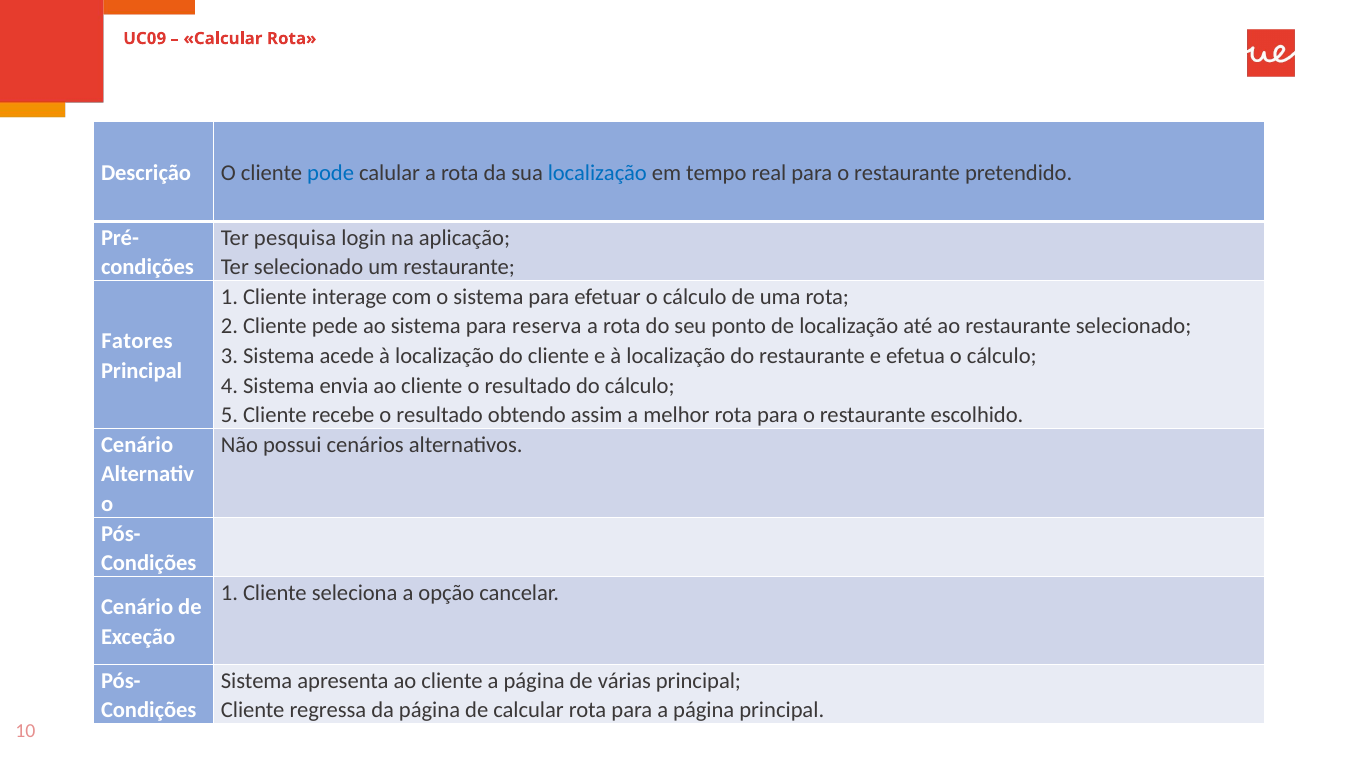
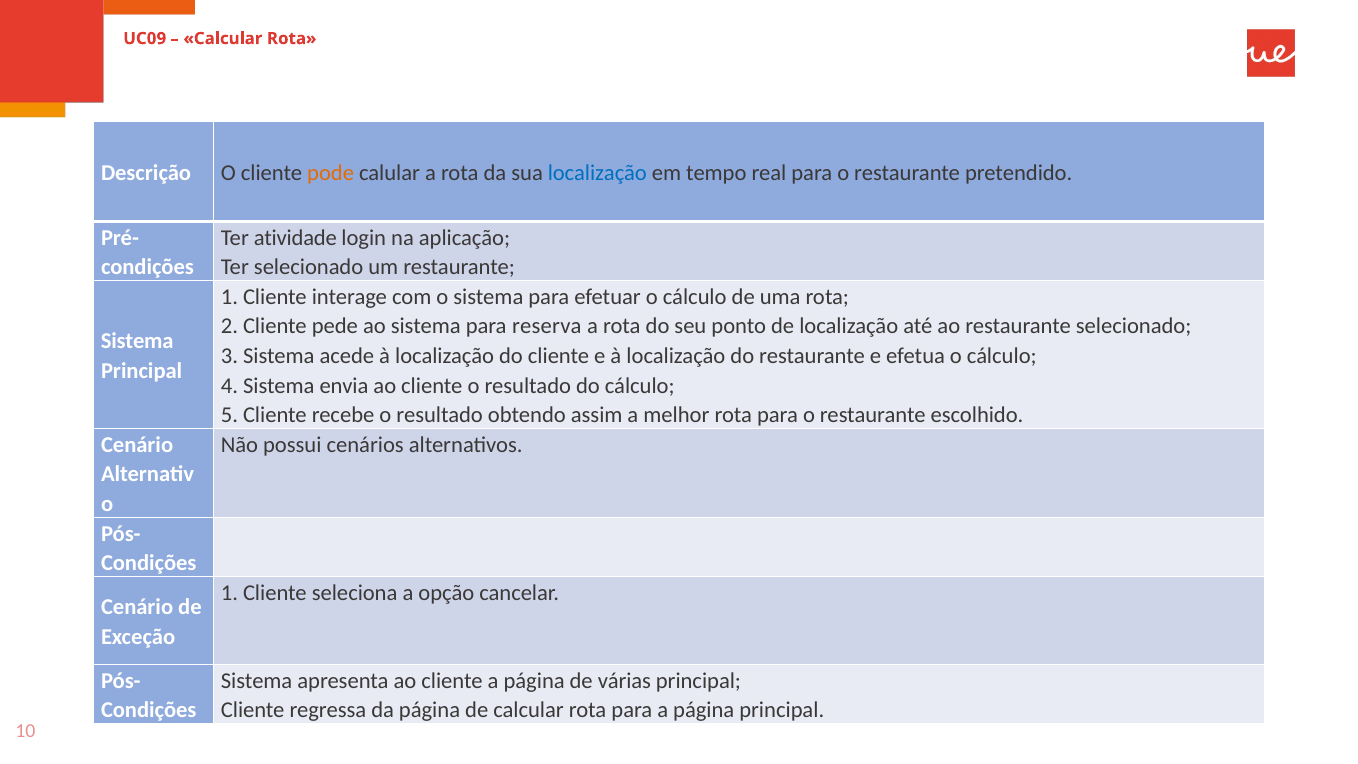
pode colour: blue -> orange (331, 173)
pesquisa: pesquisa -> atividade (295, 237)
Fatores: Fatores -> Sistema (137, 341)
